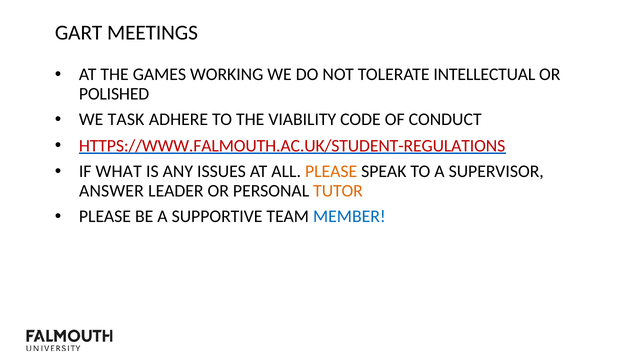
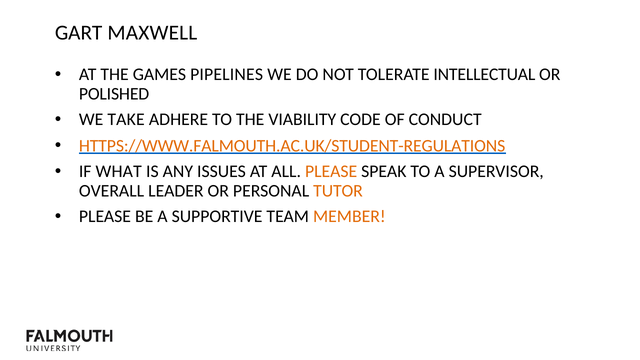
MEETINGS: MEETINGS -> MAXWELL (152, 33)
WORKING: WORKING -> PIPELINES (227, 75)
TASK: TASK -> TAKE (126, 120)
HTTPS://WWW.FALMOUTH.AC.UK/STUDENT-REGULATIONS colour: red -> orange (292, 146)
ANSWER: ANSWER -> OVERALL (112, 191)
MEMBER colour: blue -> orange (349, 217)
